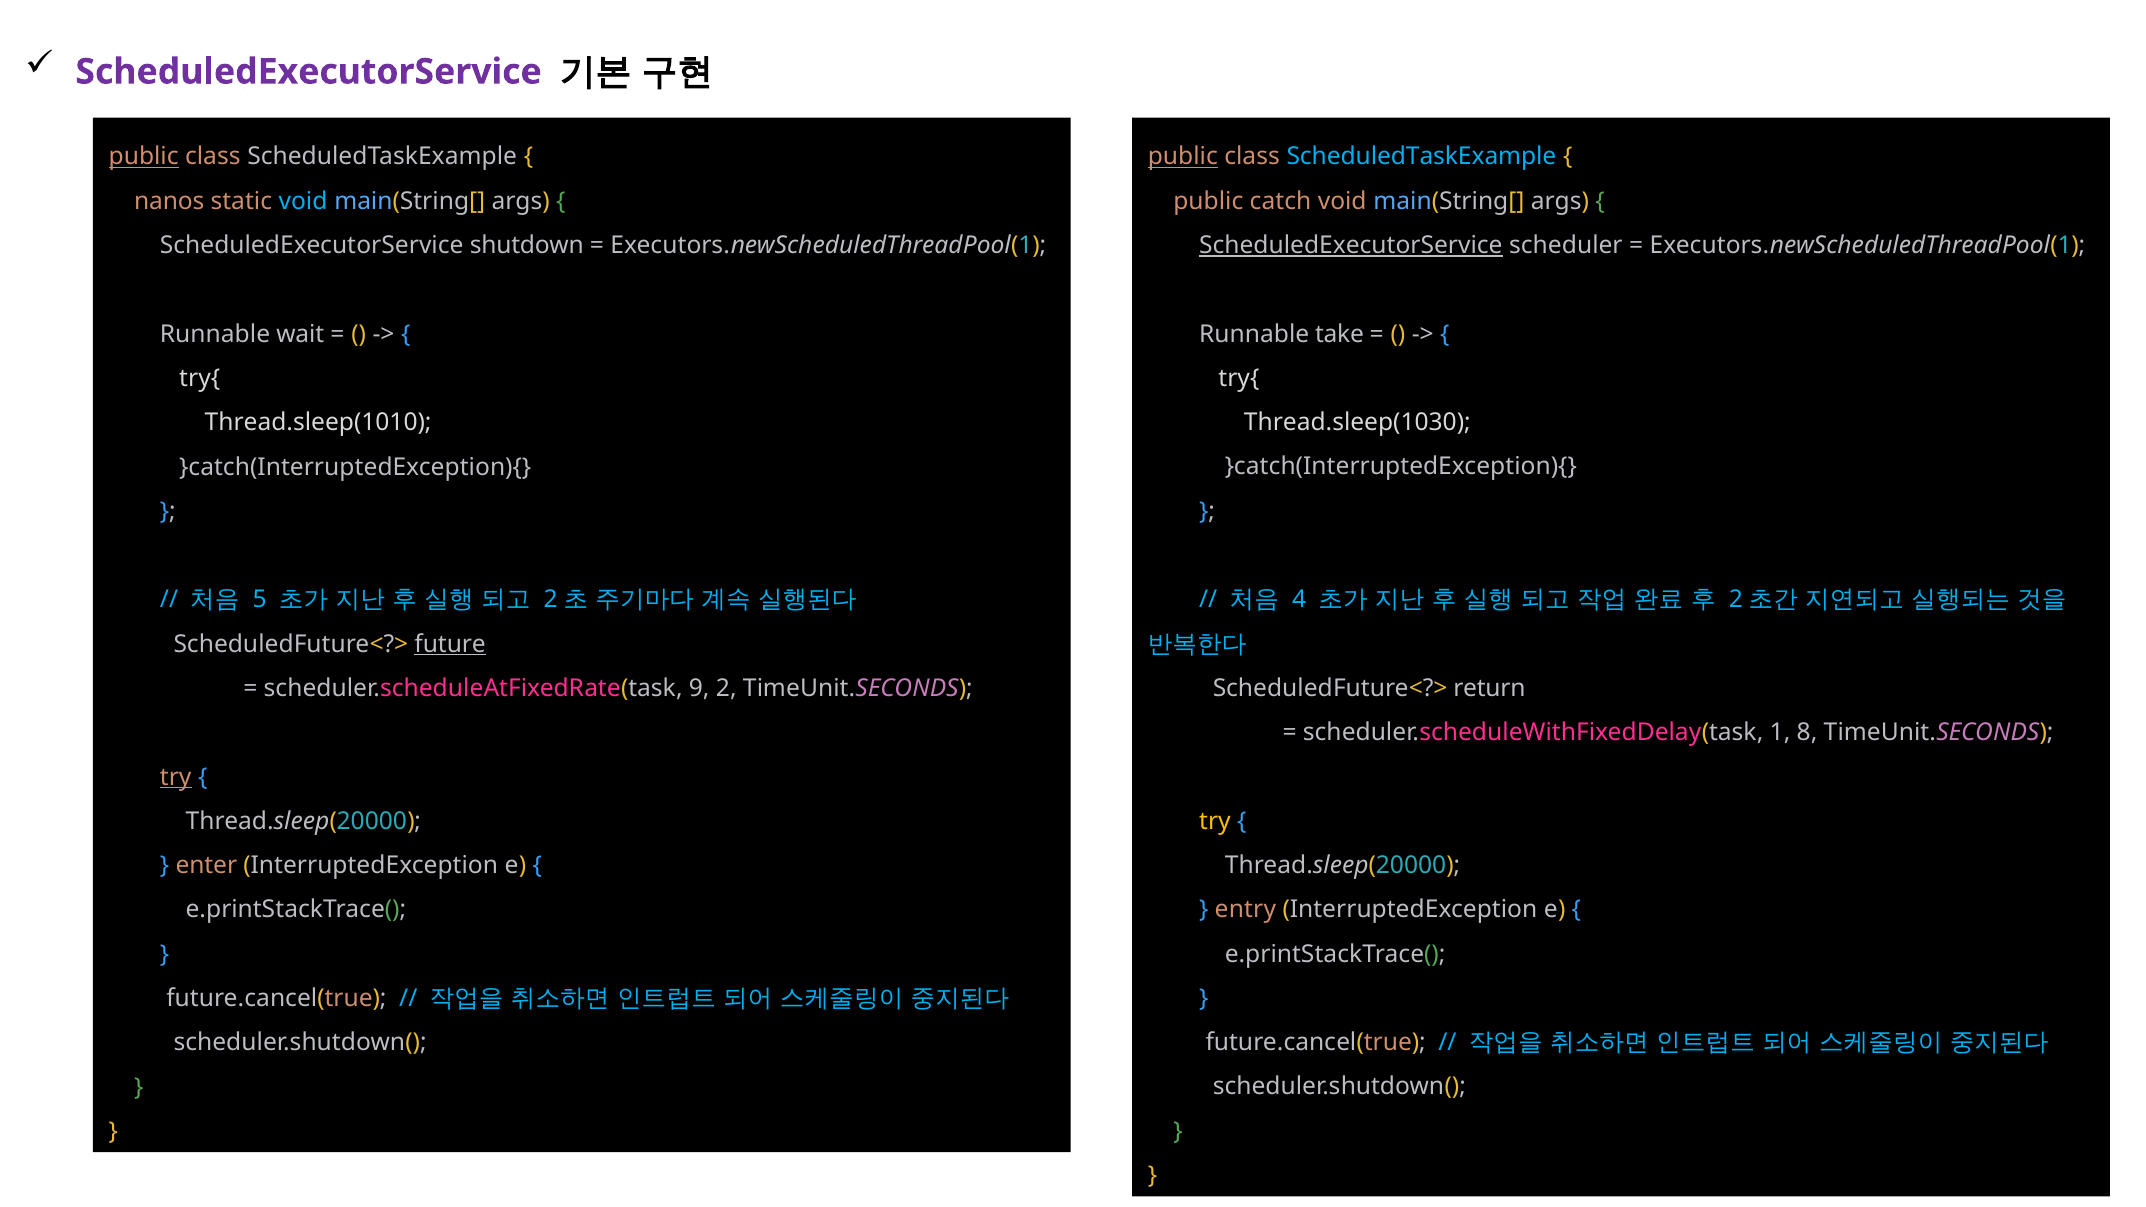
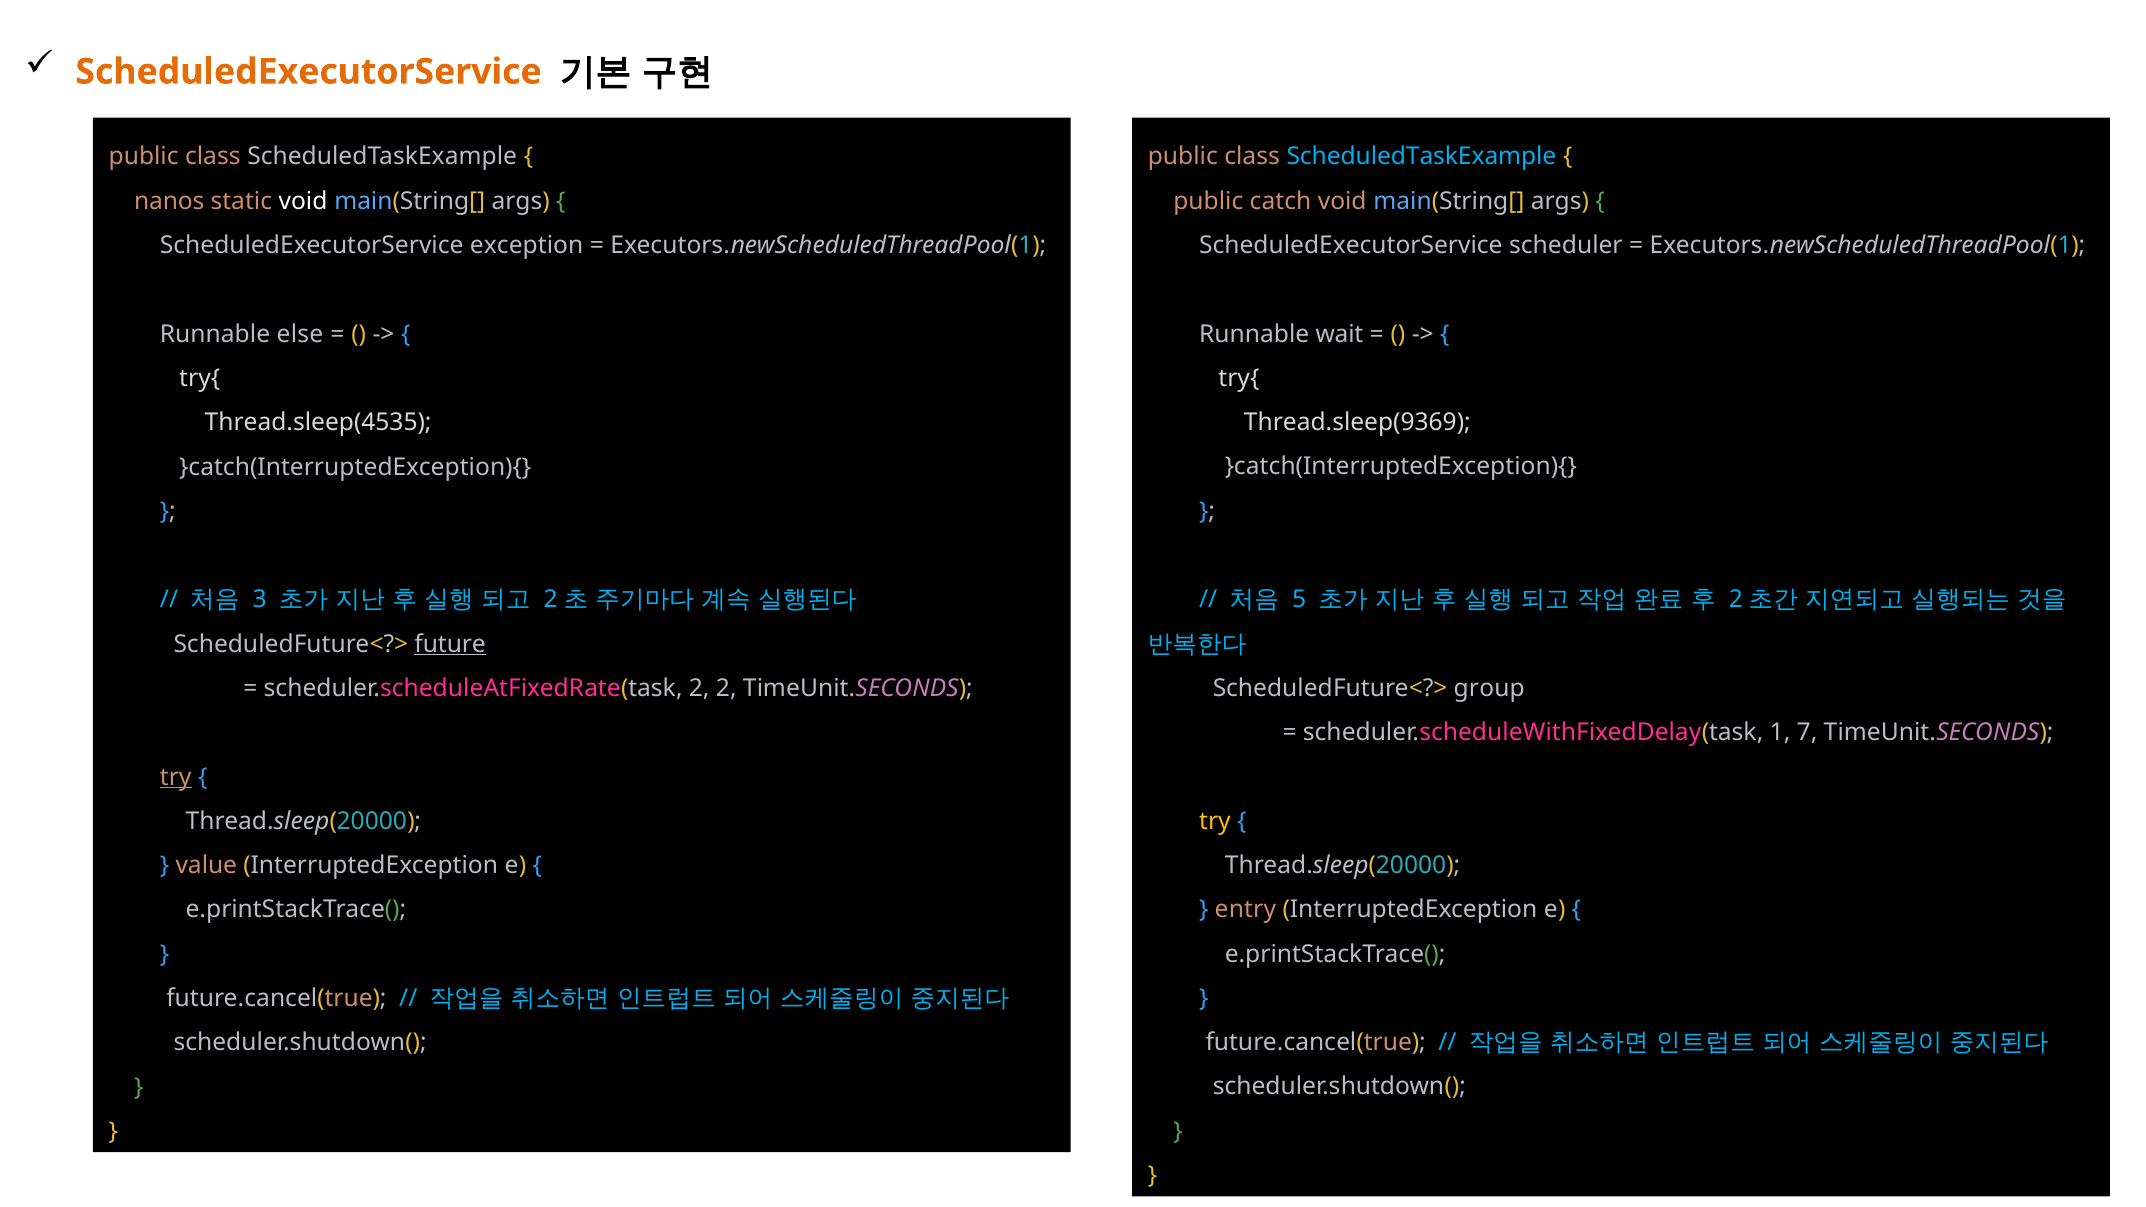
ScheduledExecutorService colour: purple -> orange (309, 72)
public underline: present -> none (1183, 157)
public underline: present -> none (144, 157)
void colour: light blue -> white (303, 201)
shutdown: shutdown -> exception (527, 245)
ScheduledExecutorService underline: present -> none (1351, 245)
wait: wait -> else (300, 334)
take: take -> wait (1339, 334)
Thread.sleep(1010: Thread.sleep(1010 -> Thread.sleep(4535 (318, 423)
Thread.sleep(1030: Thread.sleep(1030 -> Thread.sleep(9369 (1357, 423)
5: 5 -> 3 (260, 600)
4: 4 -> 5 (1299, 600)
scheduler.scheduleAtFixedRate(task 9: 9 -> 2 (699, 688)
return: return -> group (1489, 688)
8: 8 -> 7 (1807, 733)
enter: enter -> value (206, 866)
